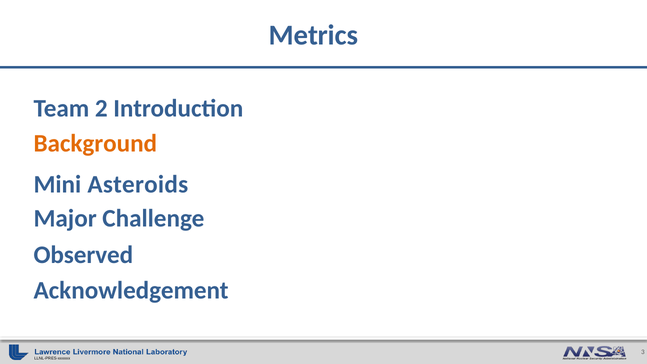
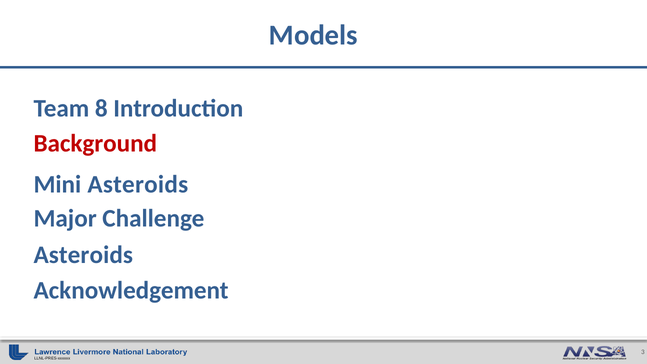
Metrics: Metrics -> Models (313, 35)
2: 2 -> 8 (101, 109)
Background colour: orange -> red (95, 143)
Observed: Observed -> Asteroids (83, 255)
